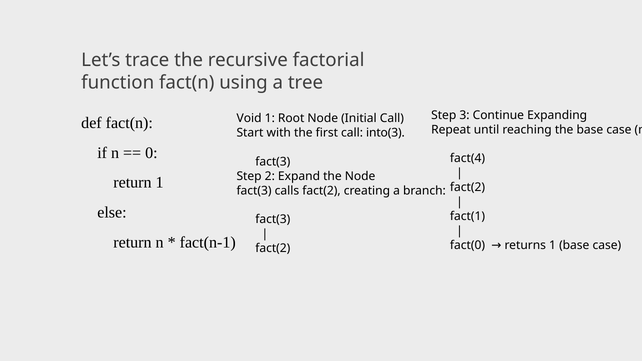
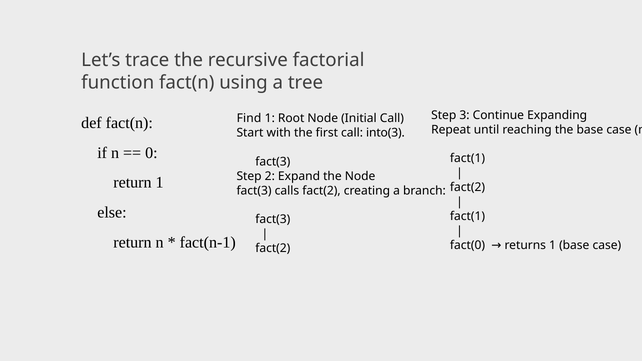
Void: Void -> Find (249, 118)
fact(4: fact(4 -> fact(1 (468, 159)
